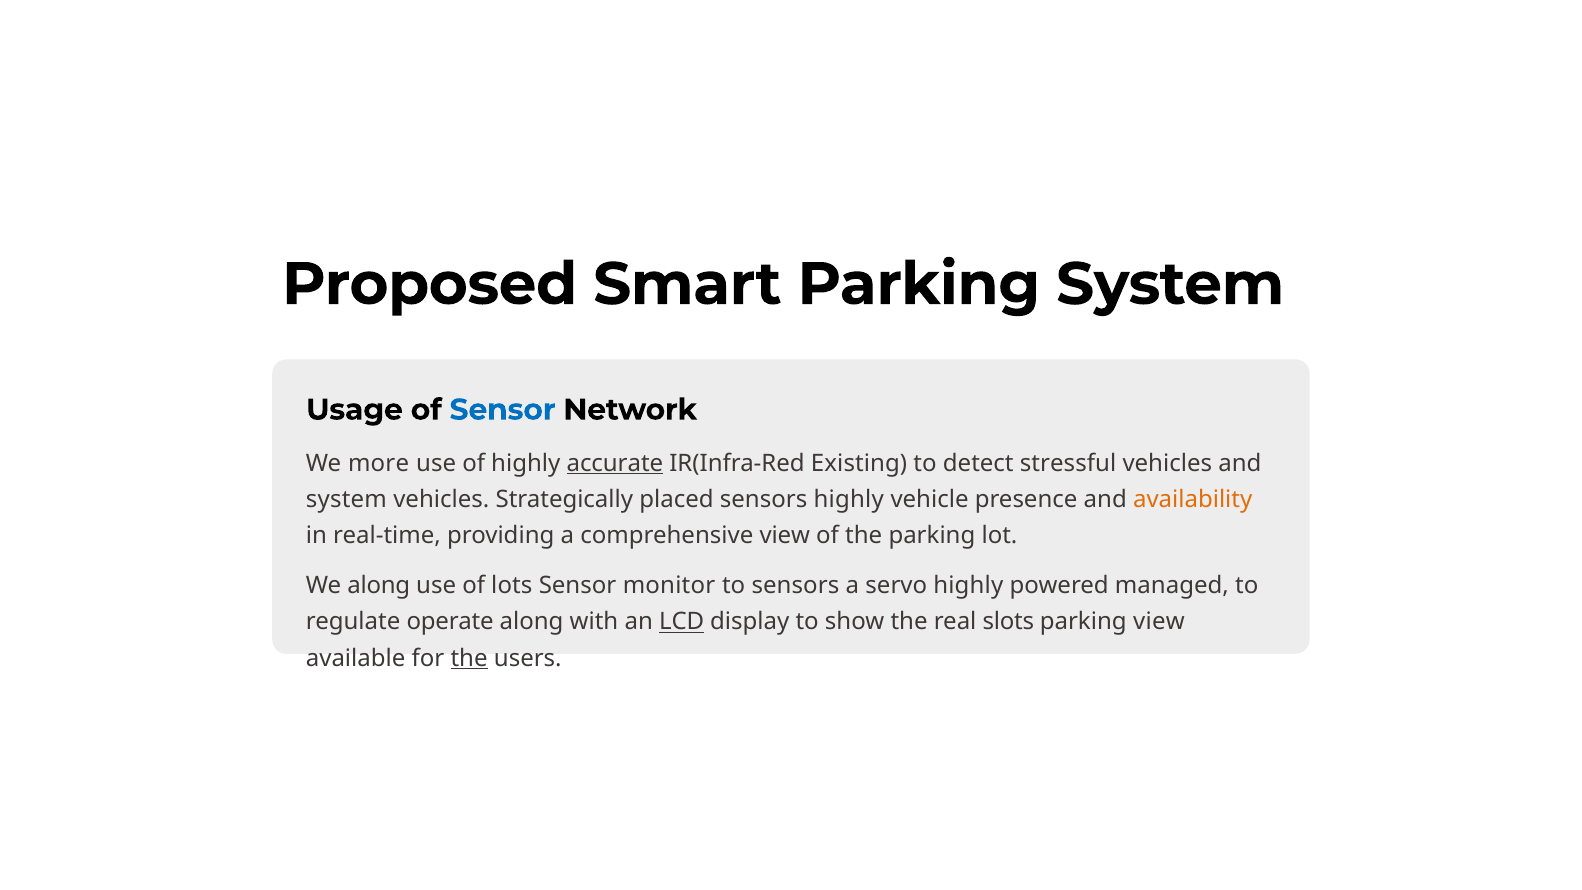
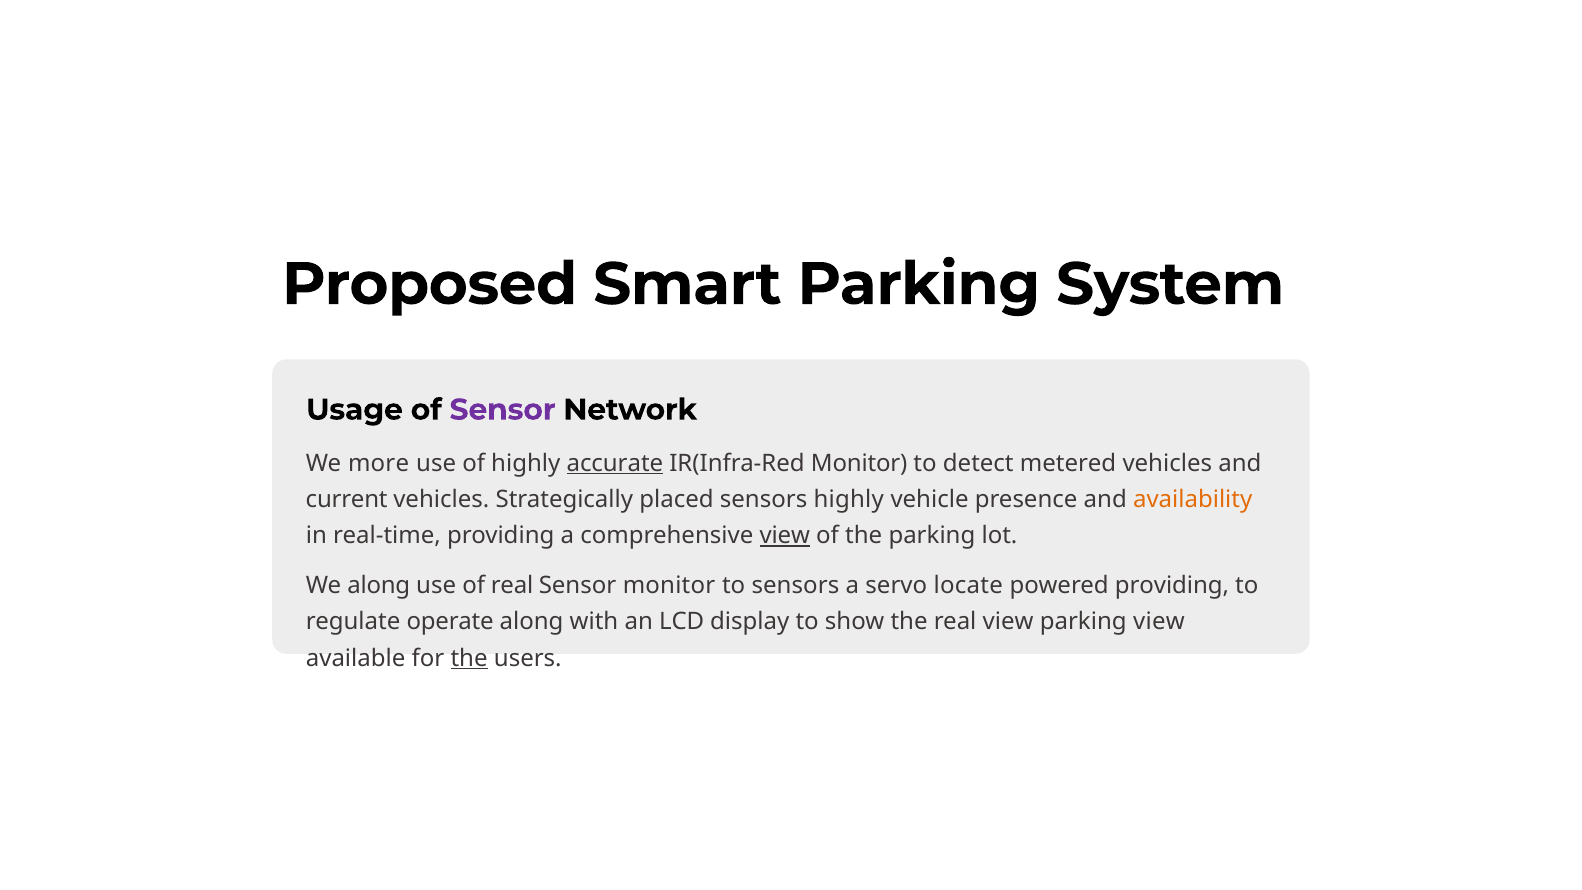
Sensor colour: blue -> purple (503, 410)
IR(Infra-Red Existing: Existing -> Monitor (859, 463)
stressful: stressful -> metered (1068, 463)
system: system -> current (347, 499)
view underline: none -> present (785, 535)
of lots: lots -> real (512, 586)
servo highly: highly -> locate (968, 586)
powered managed: managed -> providing (1172, 586)
LCD underline: present -> none (682, 622)
real slots: slots -> view (1008, 622)
